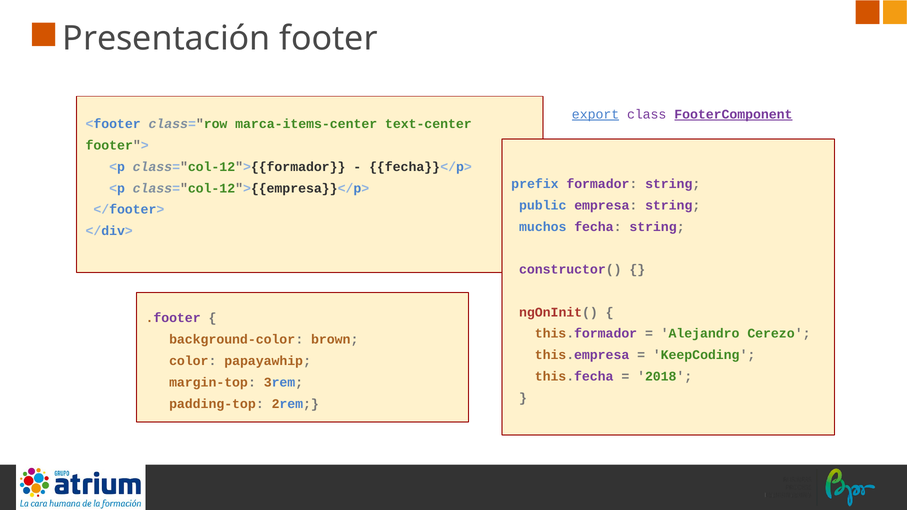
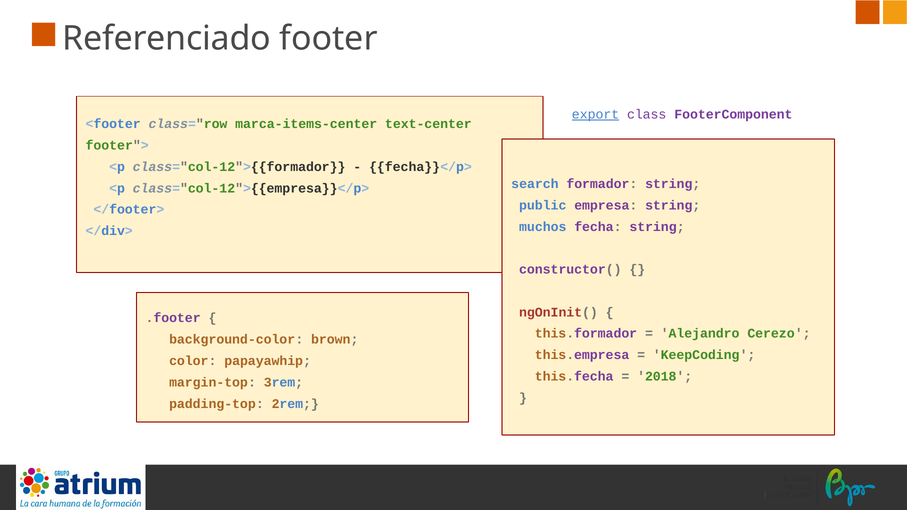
Presentación: Presentación -> Referenciado (167, 39)
FooterComponent underline: present -> none (733, 114)
prefix: prefix -> search (535, 184)
